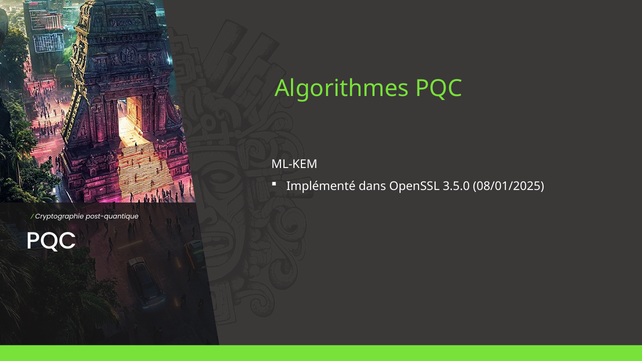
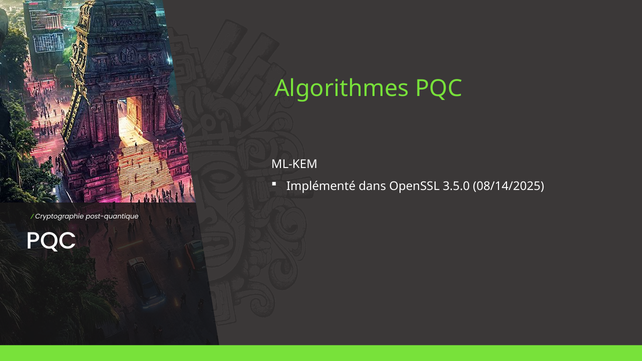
08/01/2025: 08/01/2025 -> 08/14/2025 (509, 186)
